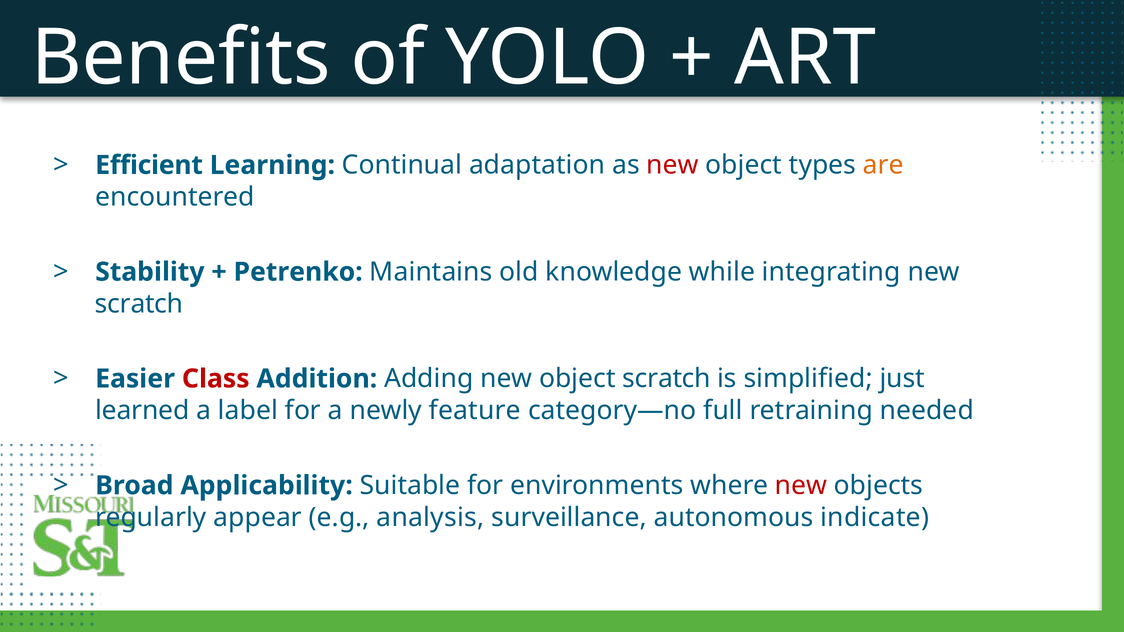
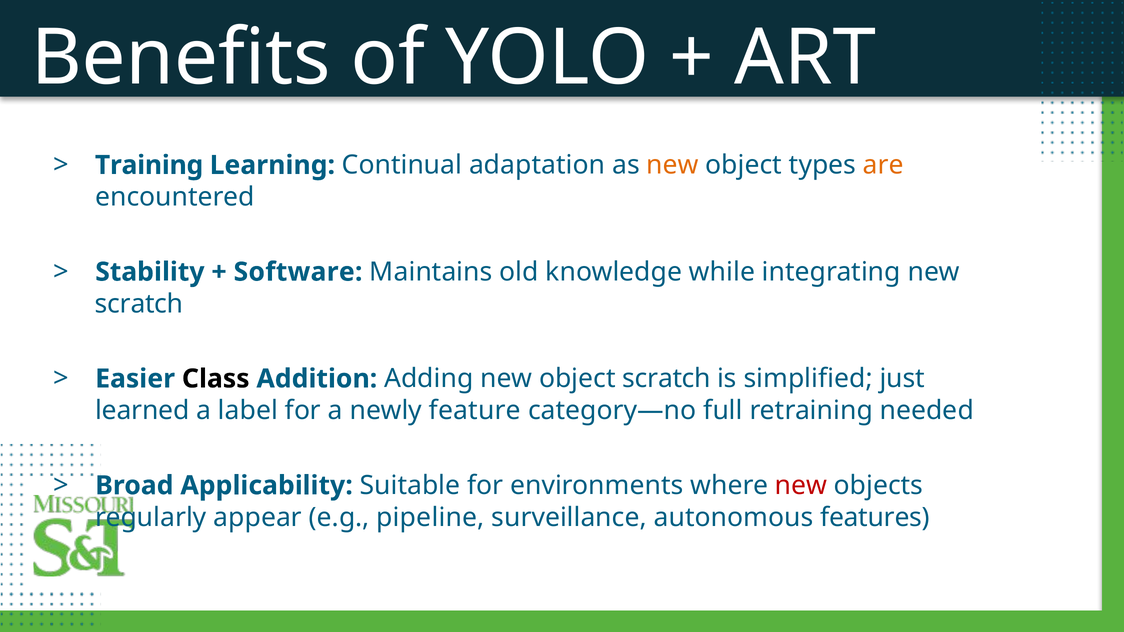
Efficient: Efficient -> Training (149, 165)
new colour: red -> orange (672, 165)
Petrenko: Petrenko -> Software (298, 272)
Class colour: red -> black (216, 379)
analysis: analysis -> pipeline (430, 518)
indicate: indicate -> features (875, 518)
